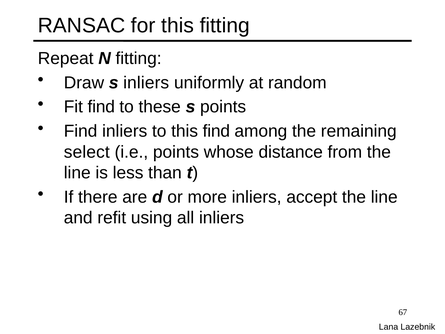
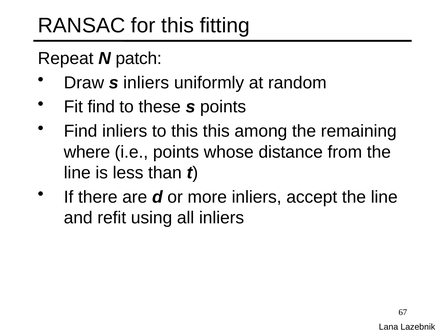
N fitting: fitting -> patch (139, 58)
this find: find -> this (216, 131)
select: select -> where (87, 152)
